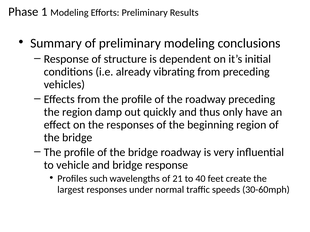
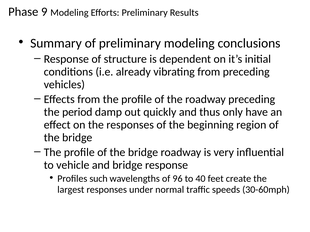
1: 1 -> 9 (44, 12)
the region: region -> period (77, 112)
21: 21 -> 96 (178, 179)
